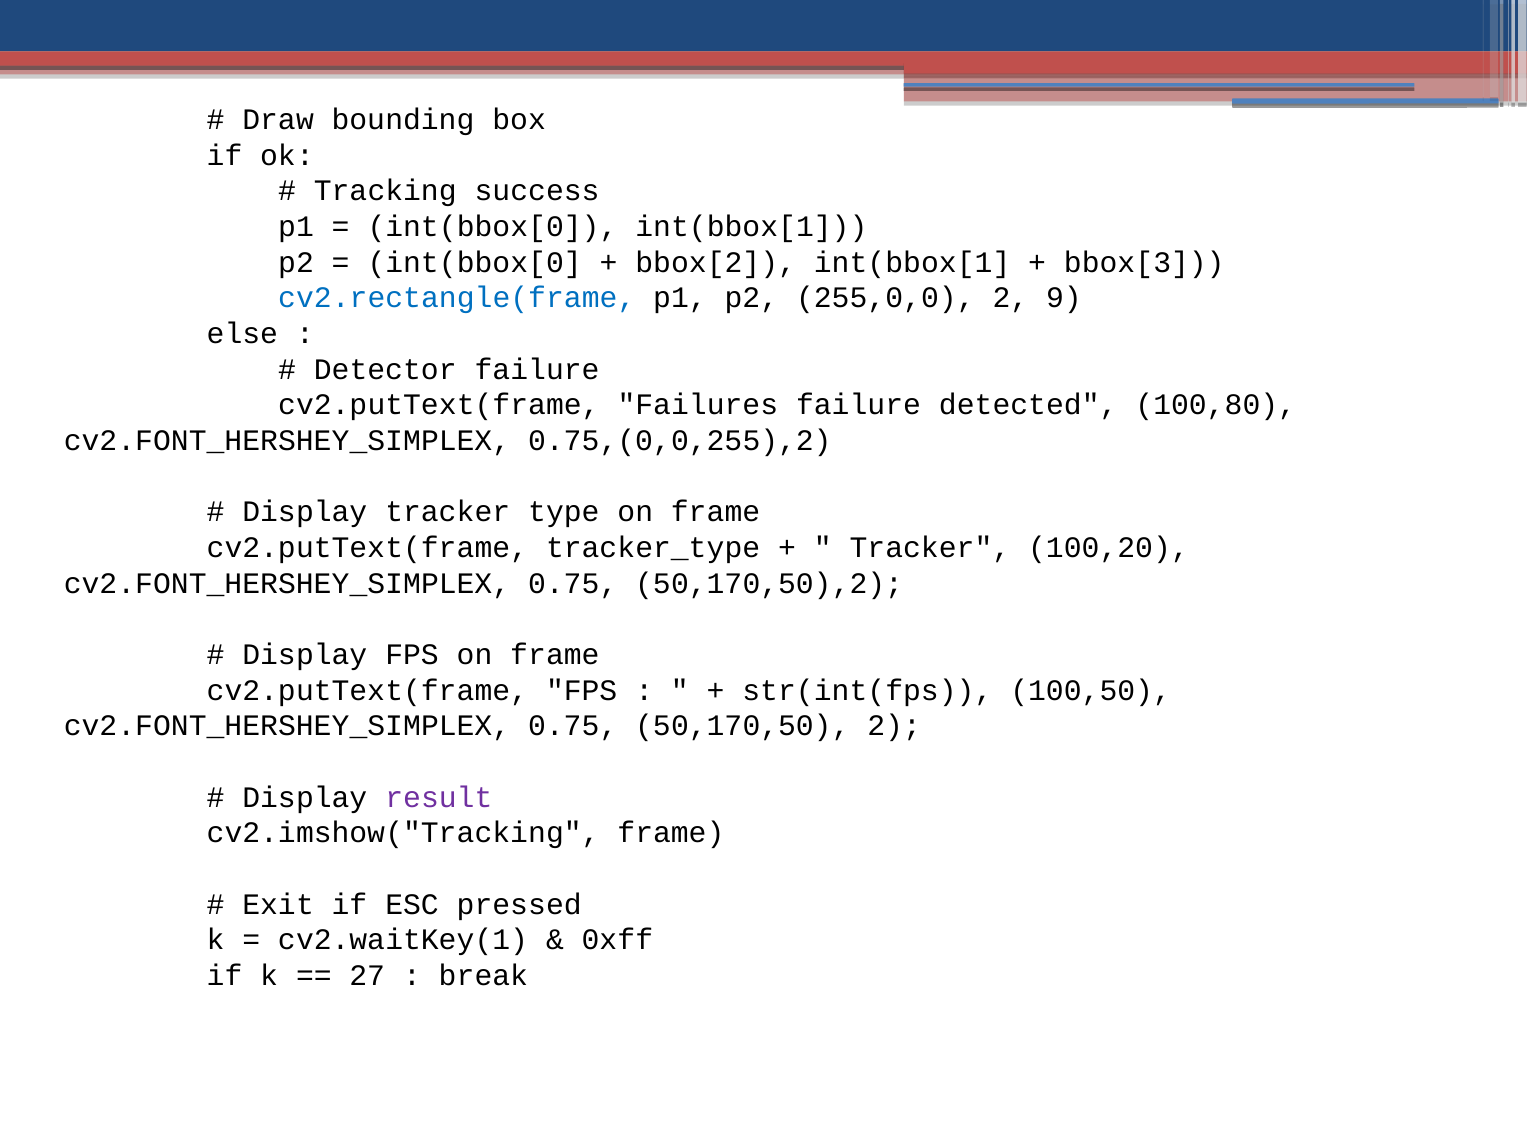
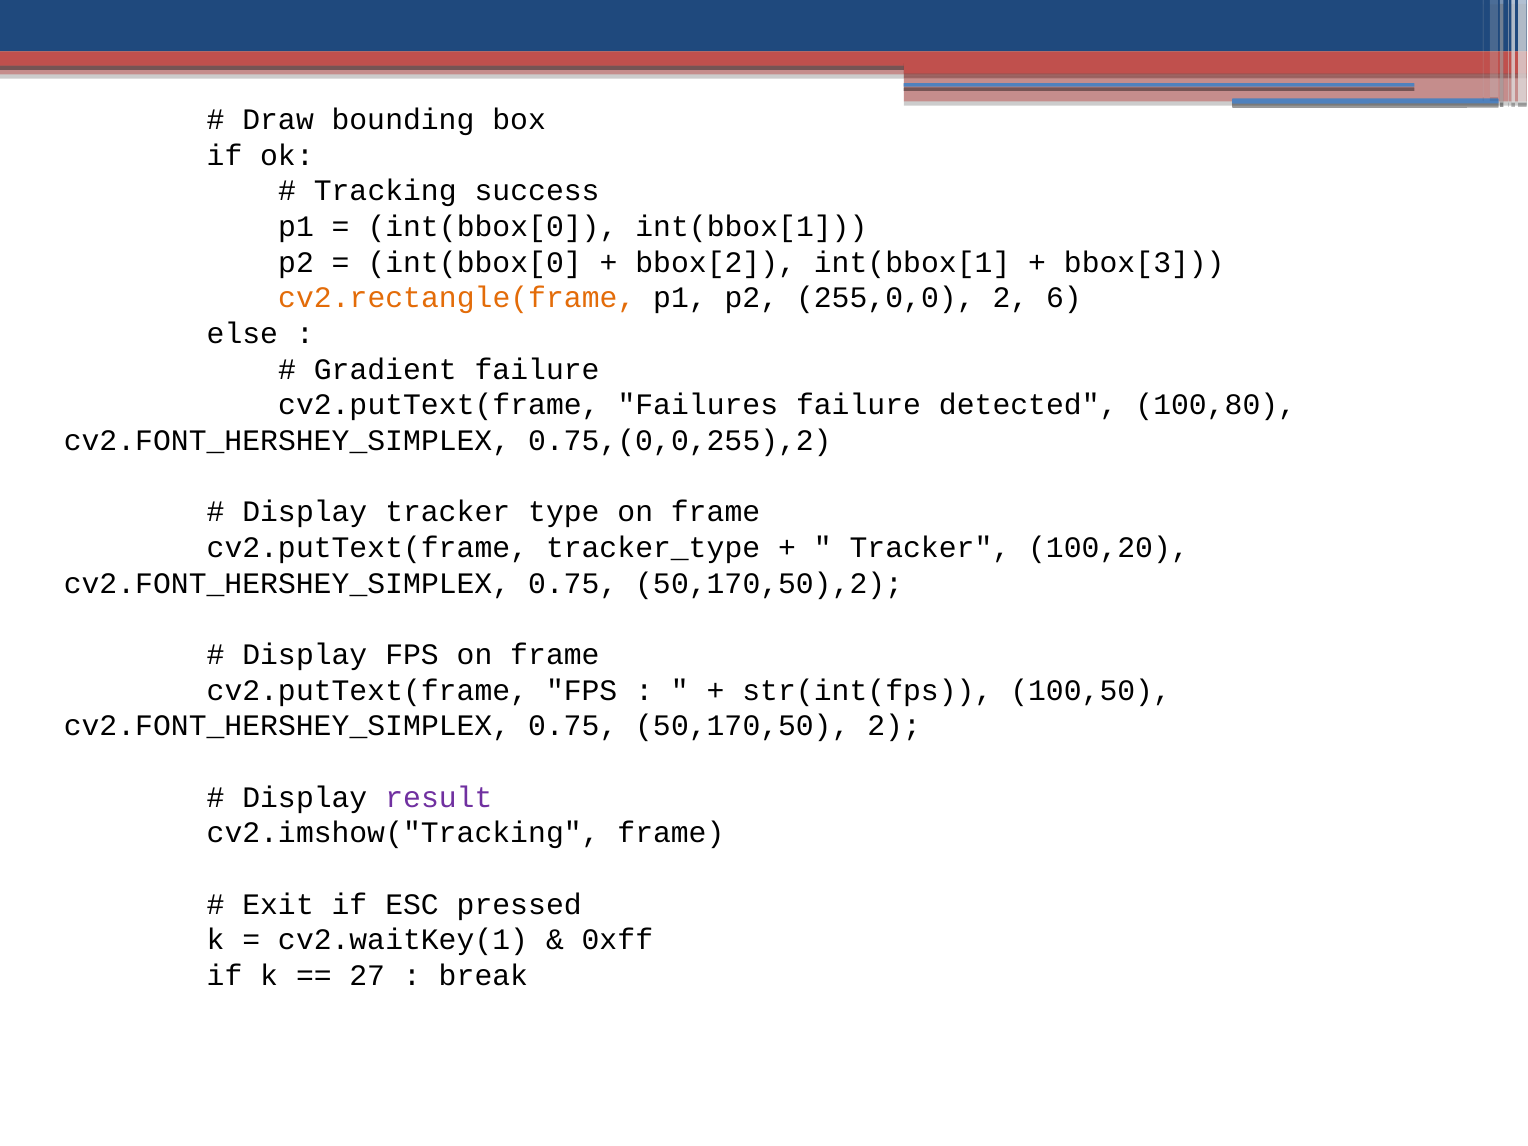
cv2.rectangle(frame colour: blue -> orange (457, 298)
9: 9 -> 6 (1064, 298)
Detector: Detector -> Gradient (385, 369)
